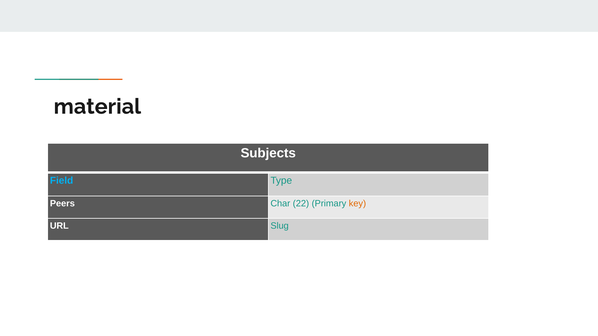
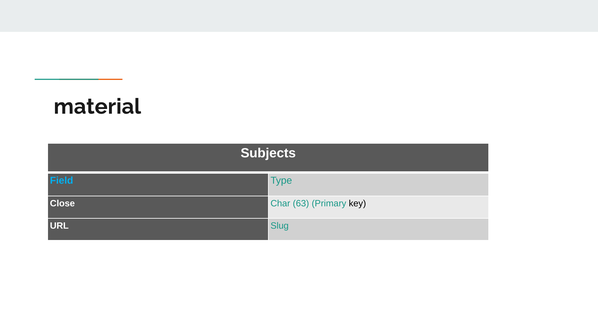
Peers: Peers -> Close (62, 204)
22: 22 -> 63 (301, 204)
key colour: orange -> black (357, 204)
